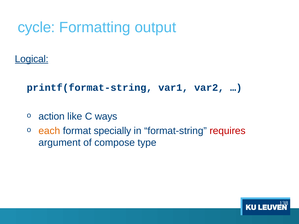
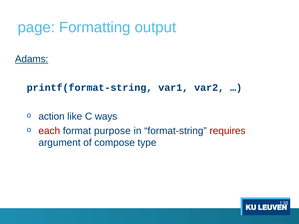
cycle: cycle -> page (36, 27)
Logical: Logical -> Adams (32, 59)
each colour: orange -> red (49, 131)
specially: specially -> purpose (112, 131)
